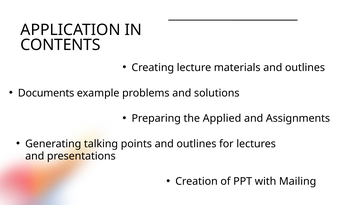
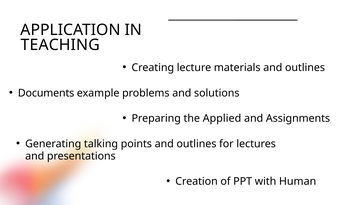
CONTENTS: CONTENTS -> TEACHING (60, 45)
Mailing: Mailing -> Human (298, 181)
